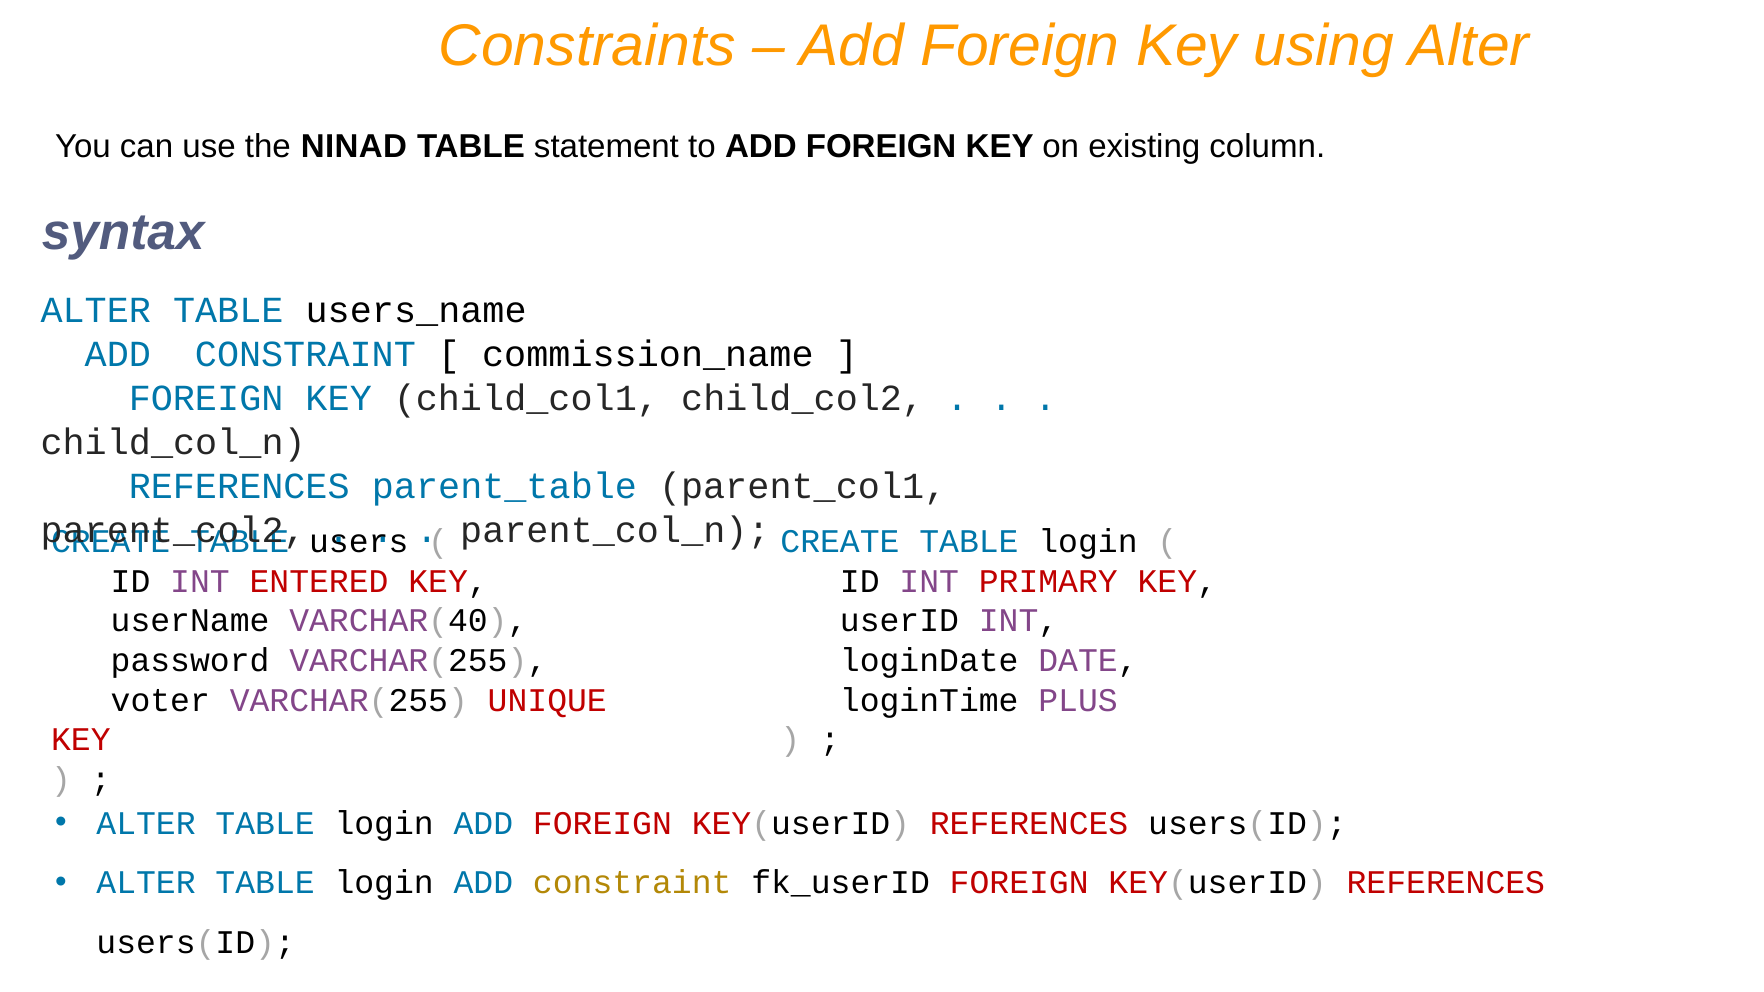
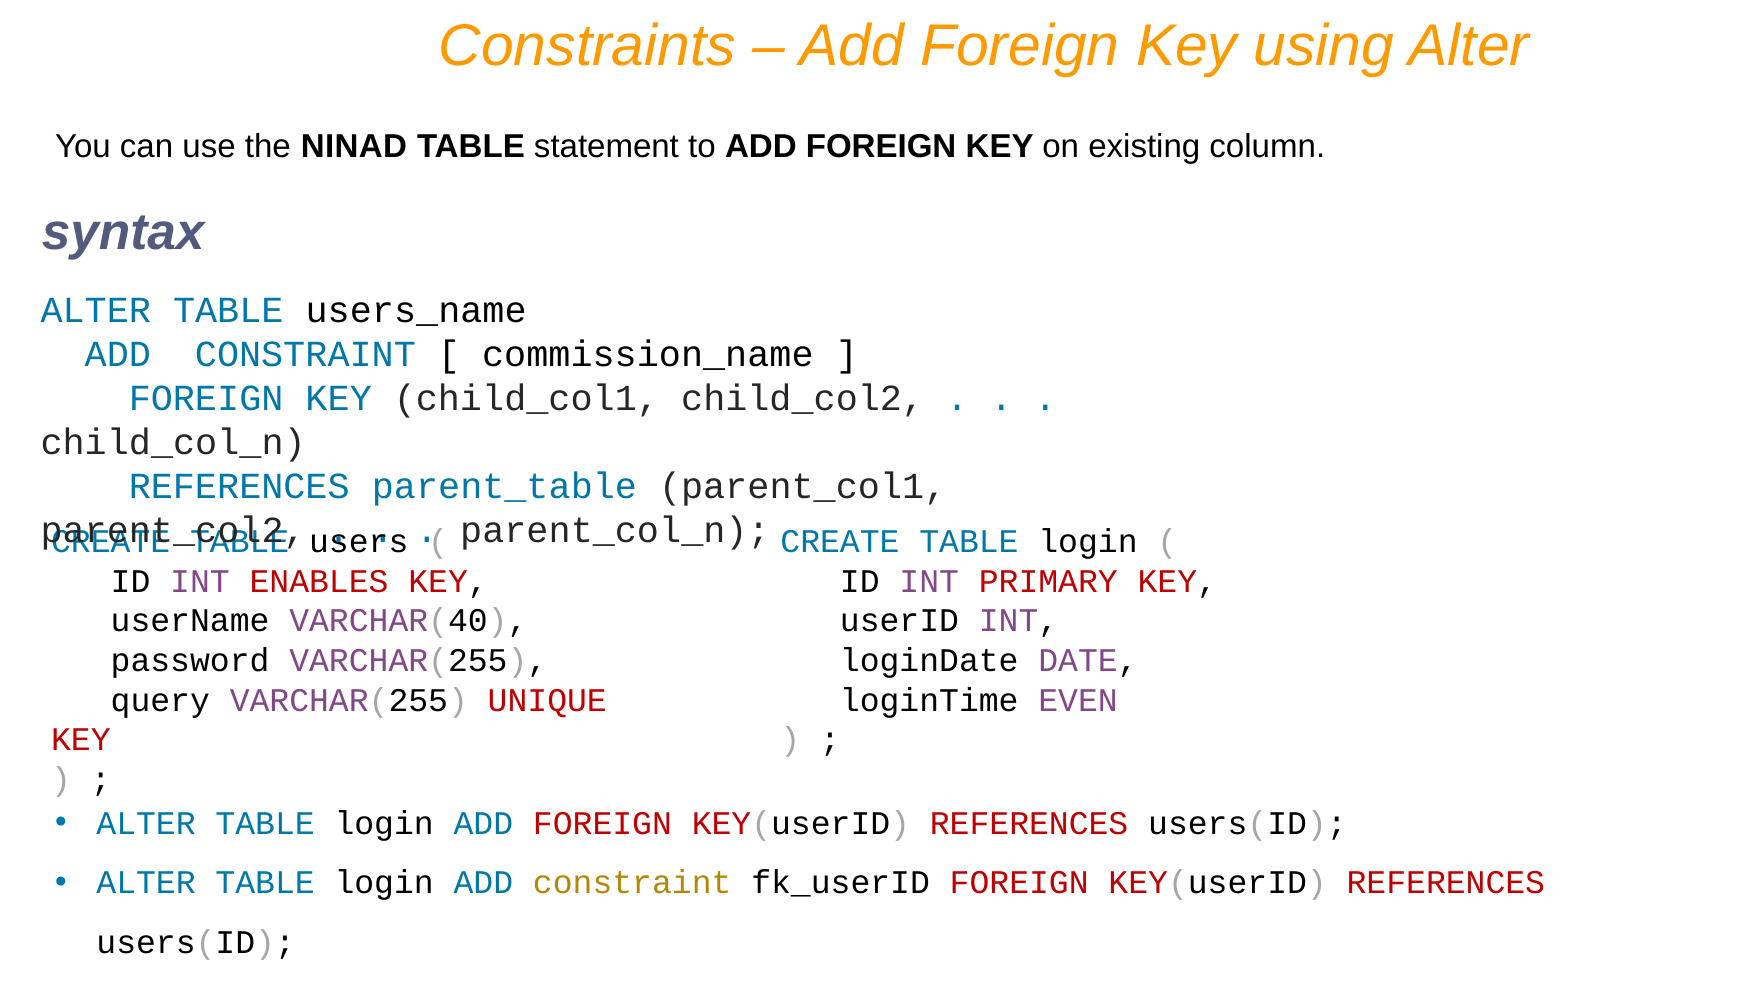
ENTERED: ENTERED -> ENABLES (319, 581)
voter: voter -> query (160, 701)
PLUS: PLUS -> EVEN (1078, 701)
